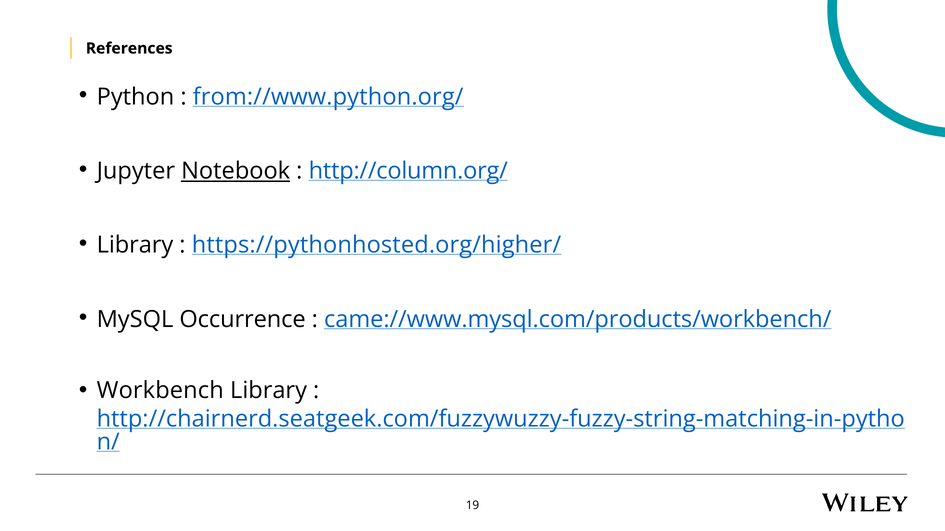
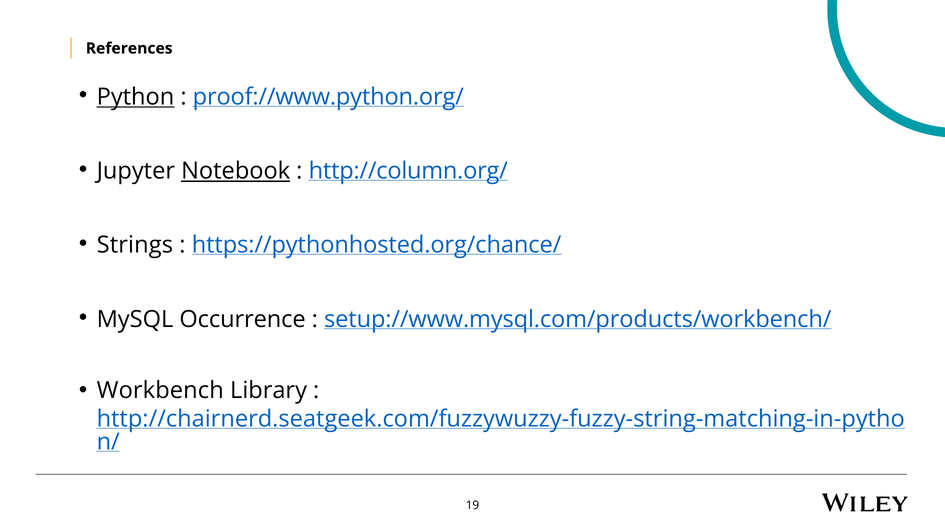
Python underline: none -> present (135, 97)
from://www.python.org/: from://www.python.org/ -> proof://www.python.org/ (328, 97)
Library: Library -> Strings (135, 245)
https://pythonhosted.org/higher/: https://pythonhosted.org/higher/ -> https://pythonhosted.org/chance/ (377, 245)
came://www.mysql.com/products/workbench/: came://www.mysql.com/products/workbench/ -> setup://www.mysql.com/products/workbench/ (578, 320)
